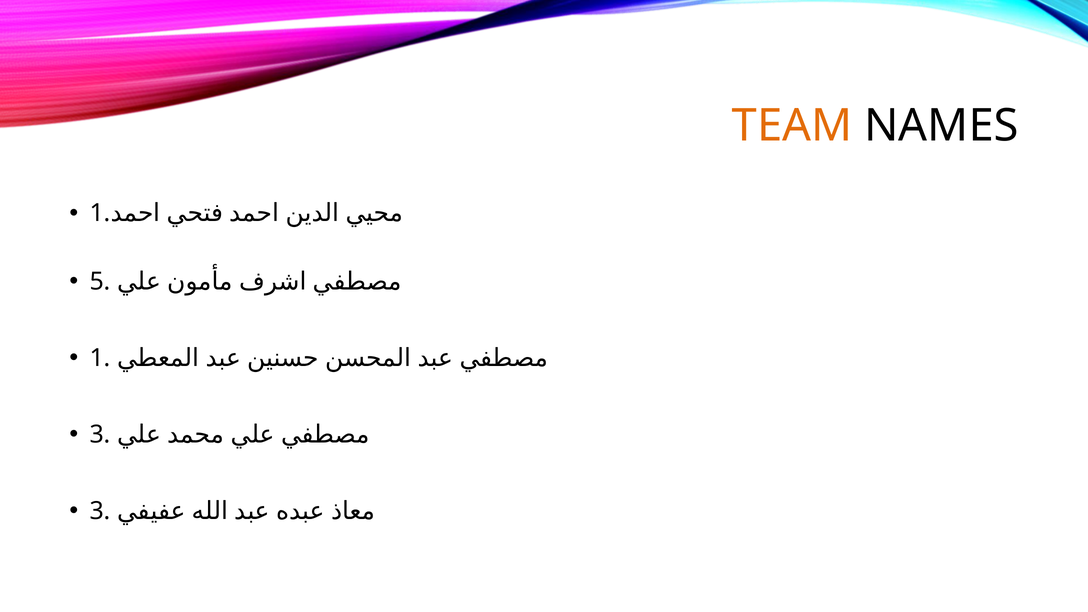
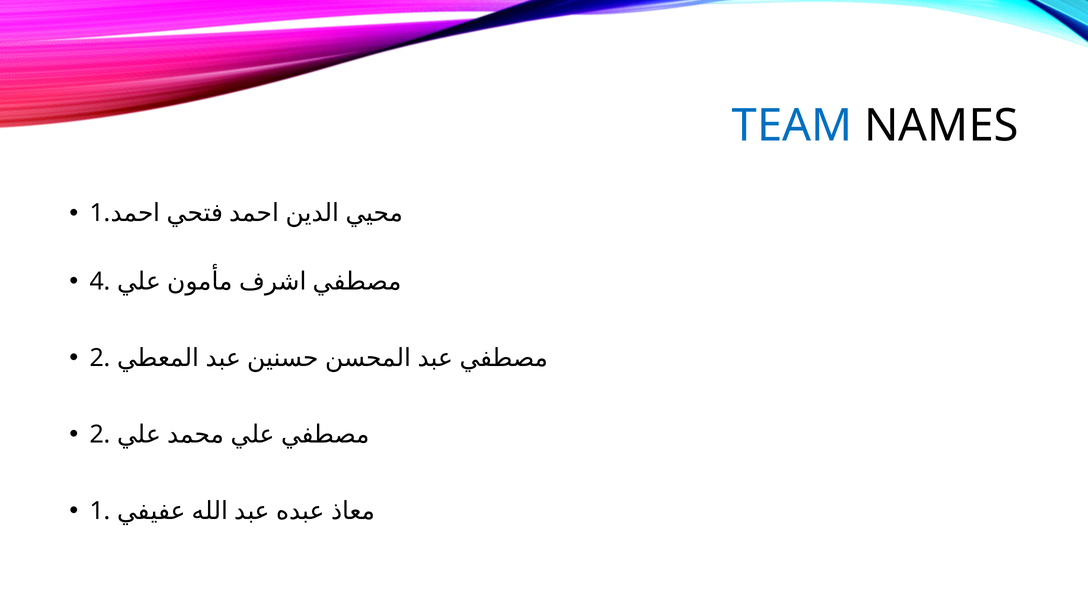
TEAM colour: orange -> blue (792, 126)
5: 5 -> 4 (100, 281)
1: 1 -> 2 (100, 358)
3: 3 -> 2 (100, 434)
3: 3 -> 1 (100, 511)
